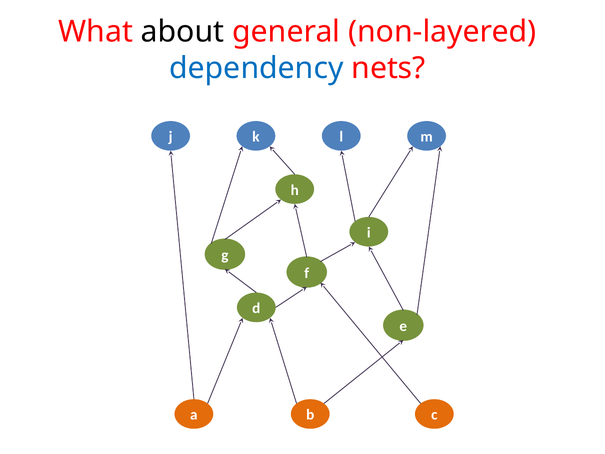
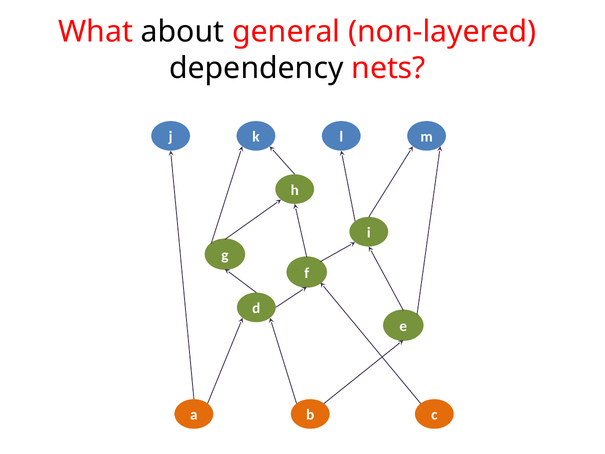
dependency colour: blue -> black (256, 68)
